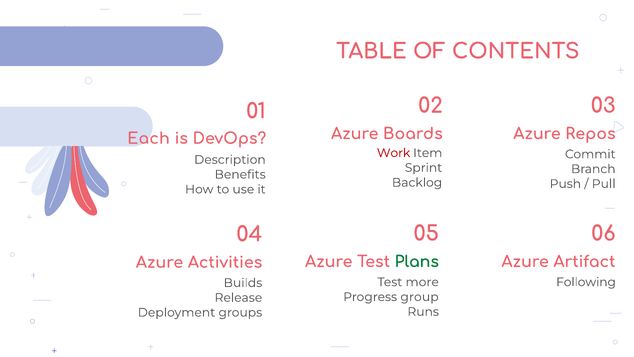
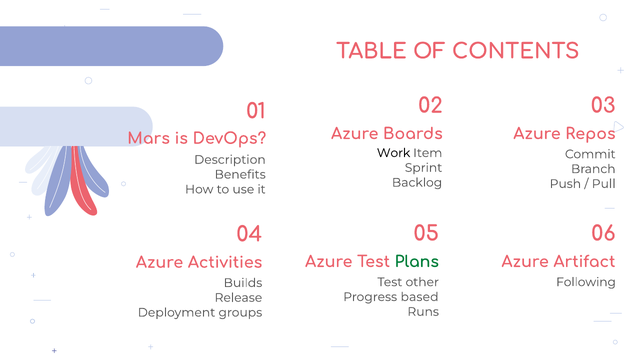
Each: Each -> Mars (149, 138)
Work colour: red -> black (394, 153)
more: more -> other (422, 282)
group: group -> based (420, 297)
